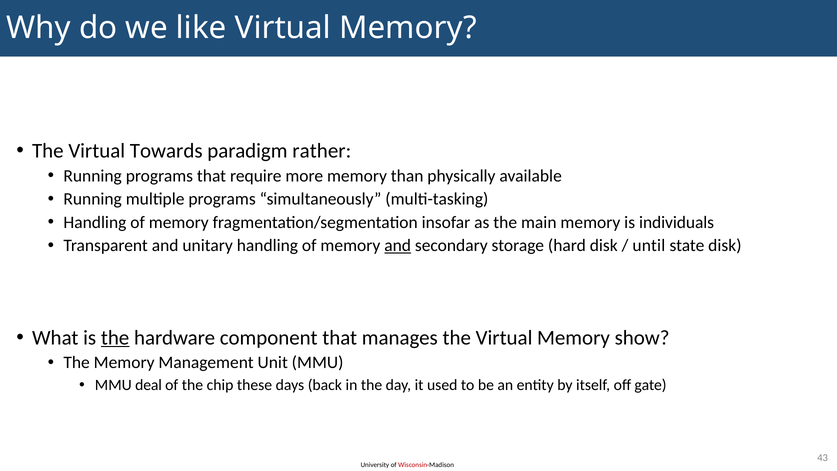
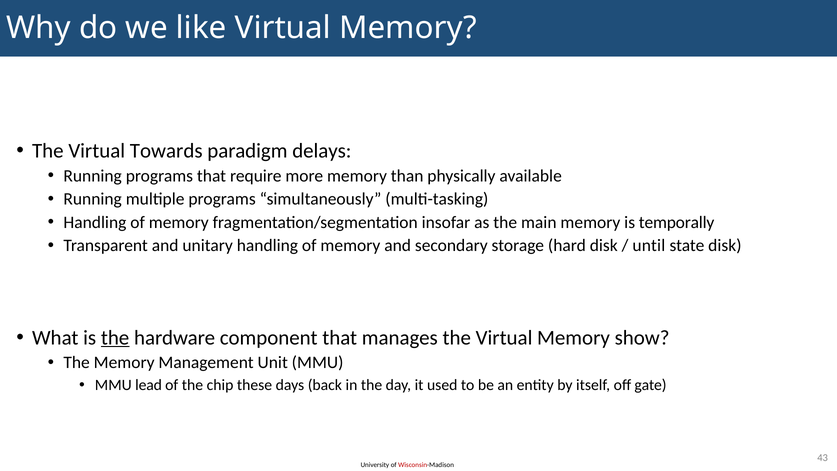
rather: rather -> delays (322, 151)
individuals: individuals -> temporally (677, 222)
and underline: present -> none (398, 245)
deal: deal -> lead (149, 385)
